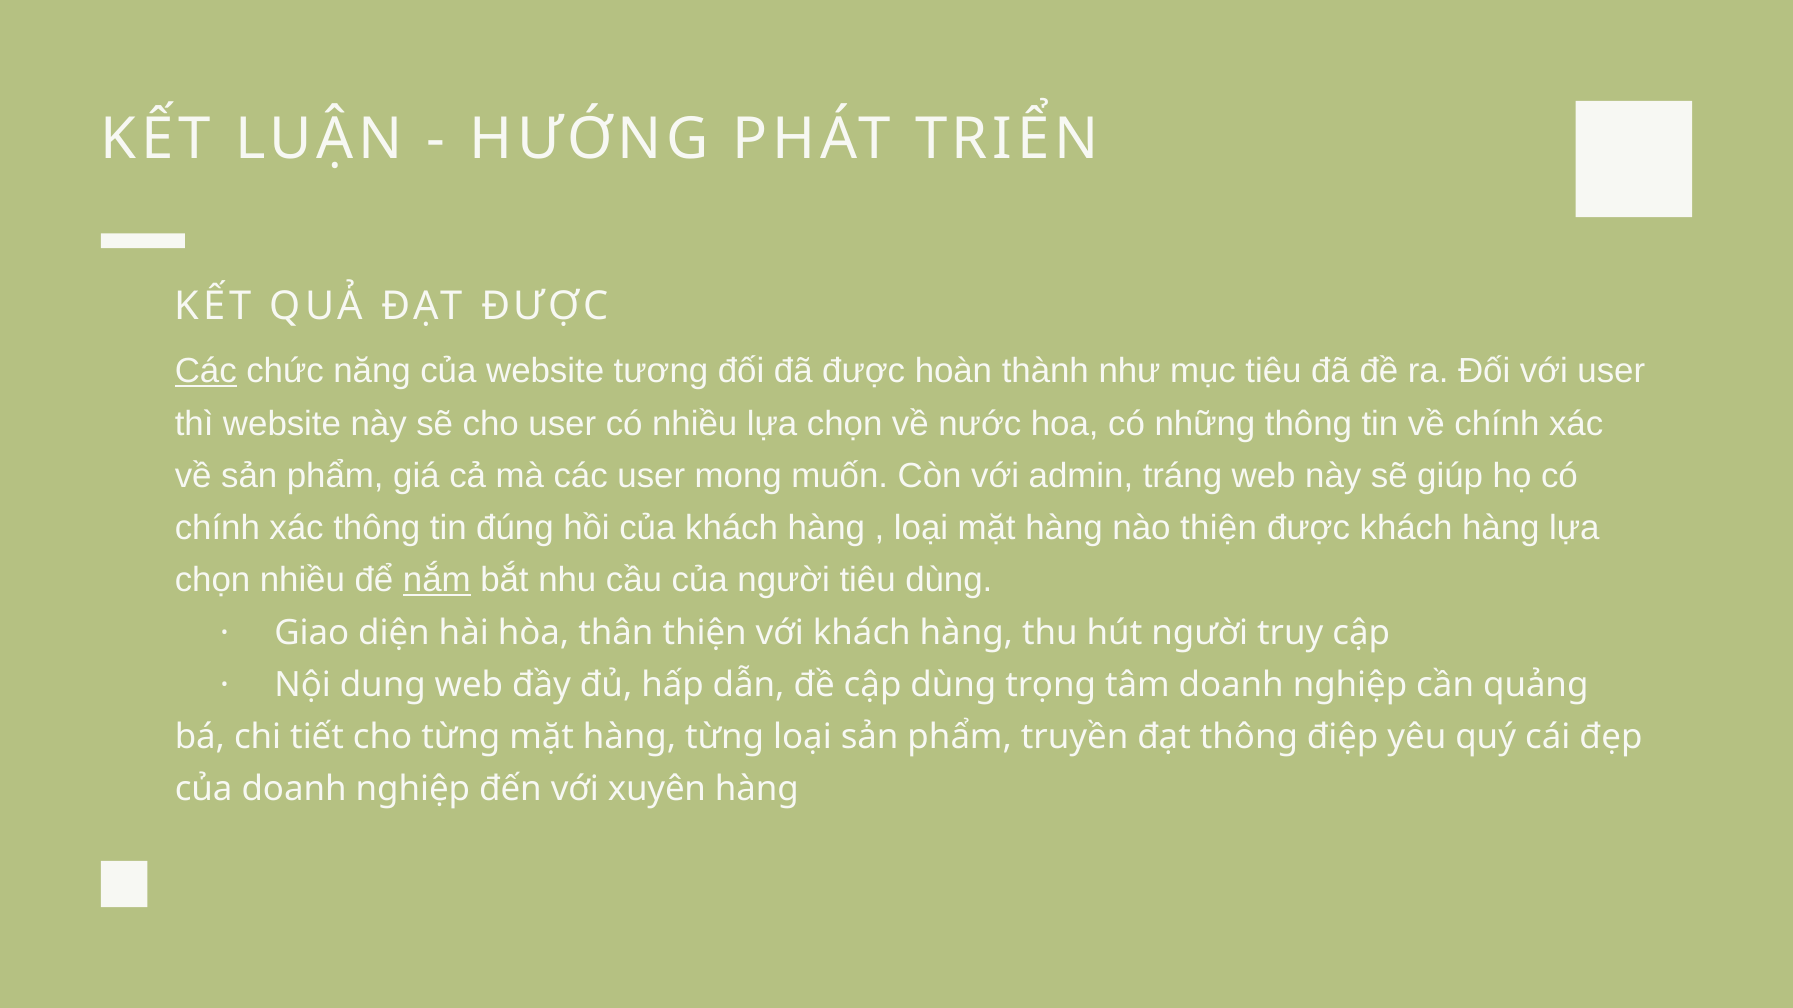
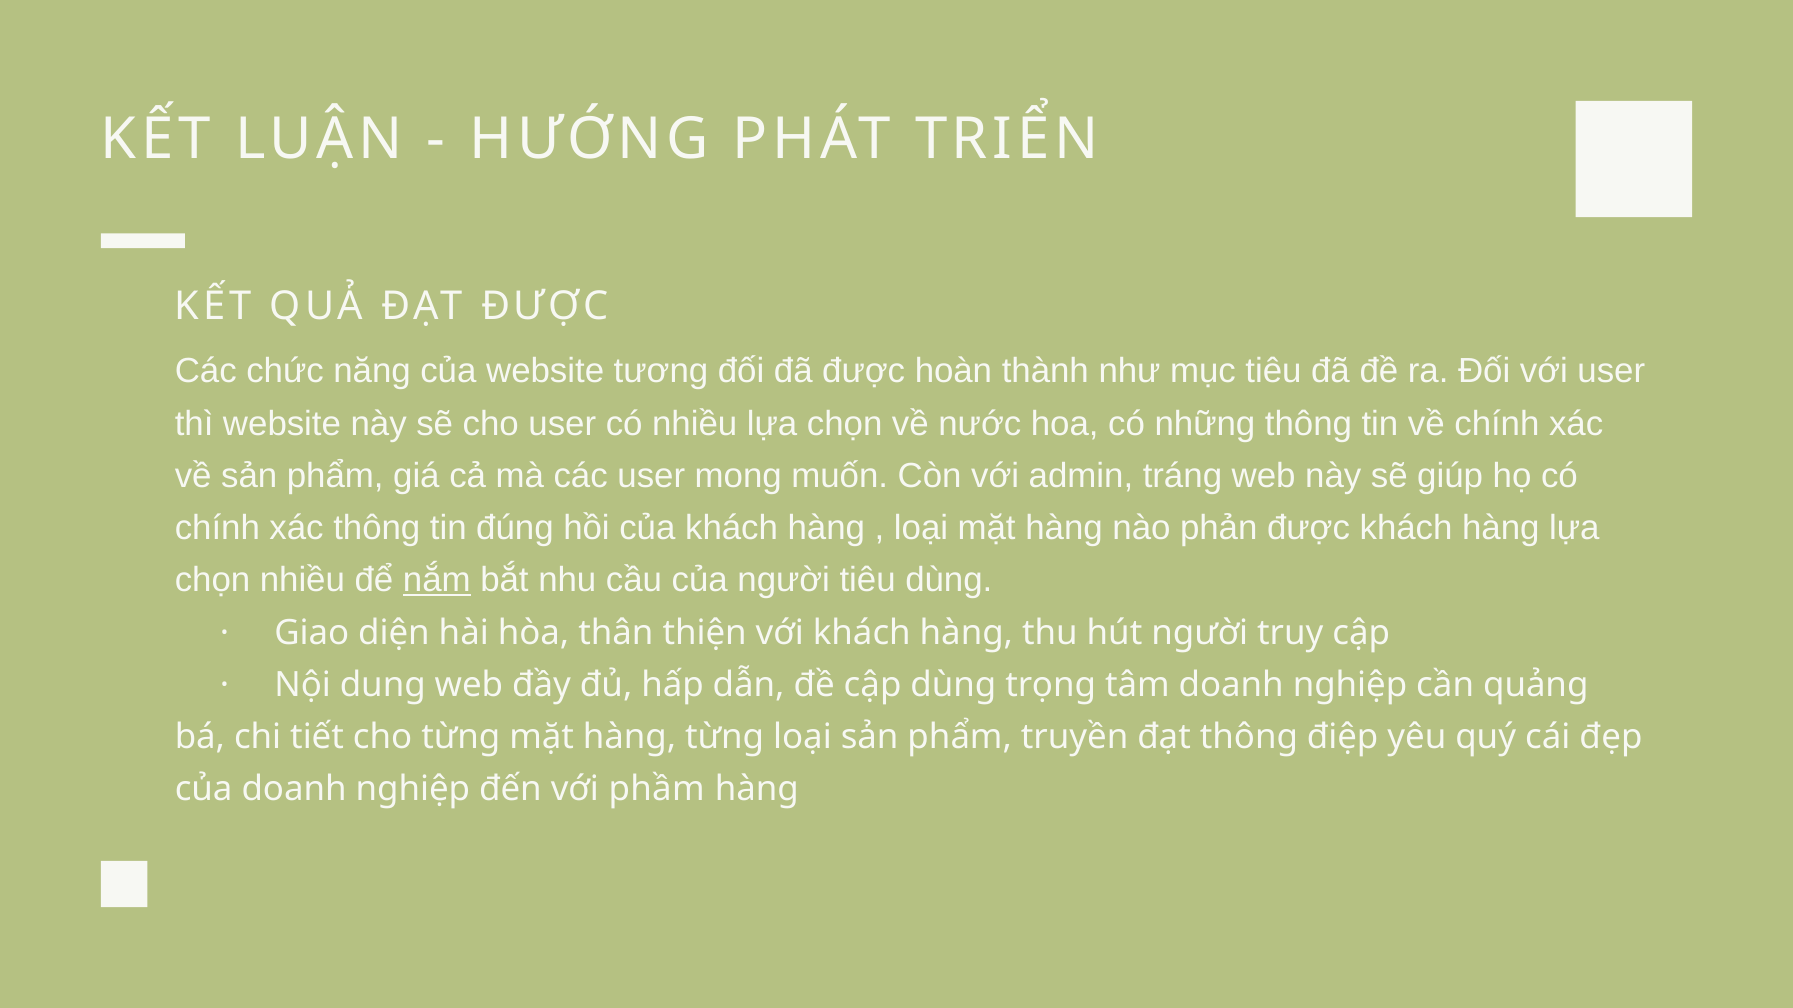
Các underline: present -> none (206, 372)
nào thiện: thiện -> phản (1219, 528)
xuyên: xuyên -> phầm (657, 790)
